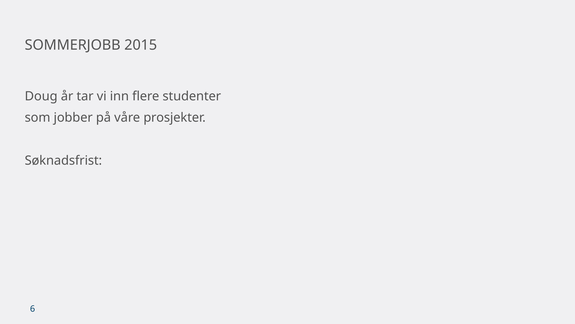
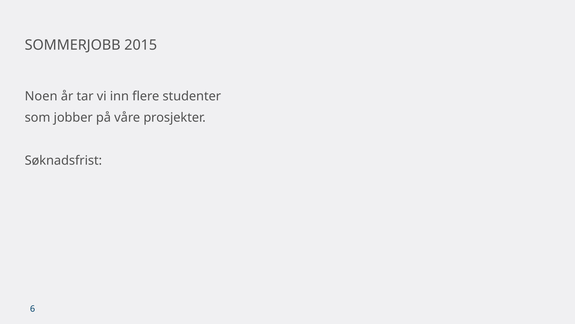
Doug: Doug -> Noen (41, 96)
